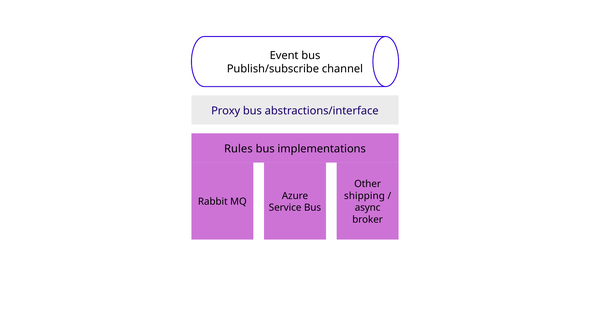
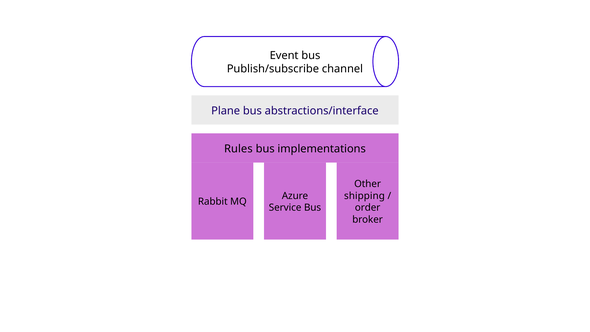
Proxy: Proxy -> Plane (226, 111)
async: async -> order (368, 208)
